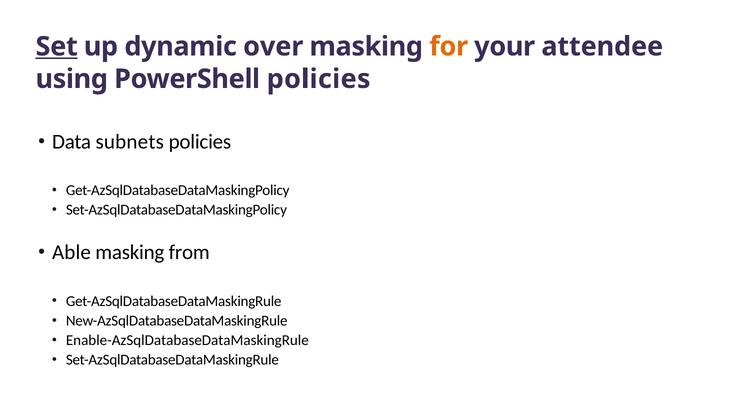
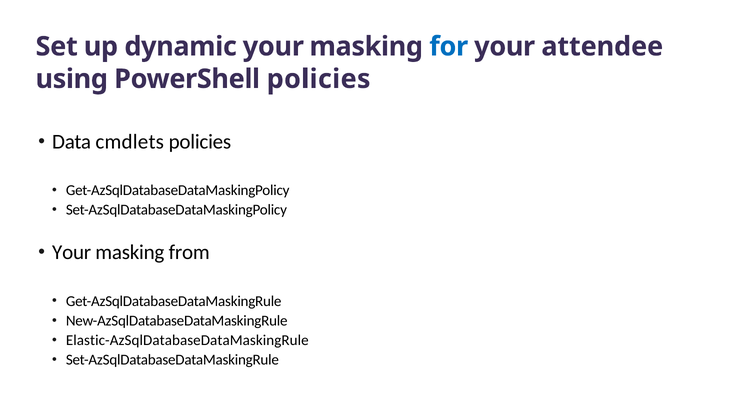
Set underline: present -> none (57, 47)
dynamic over: over -> your (273, 47)
for colour: orange -> blue (449, 47)
subnets: subnets -> cmdlets (130, 142)
Able: Able -> Your (72, 252)
Enable-AzSqlDatabaseDataMaskingRule: Enable-AzSqlDatabaseDataMaskingRule -> Elastic-AzSqlDatabaseDataMaskingRule (187, 340)
